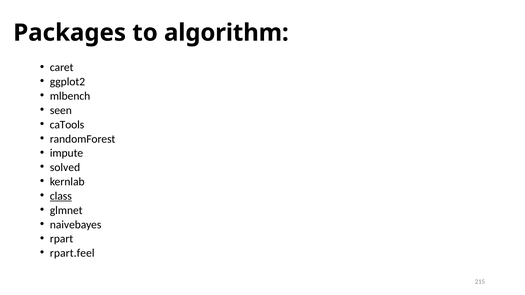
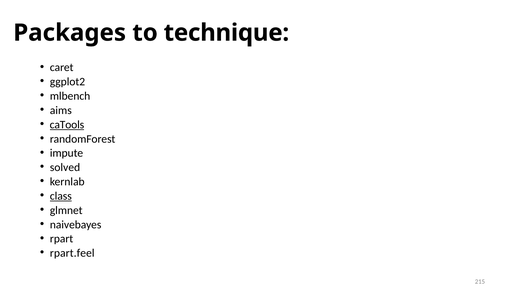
algorithm: algorithm -> technique (226, 33)
seen: seen -> aims (61, 110)
caTools underline: none -> present (67, 125)
